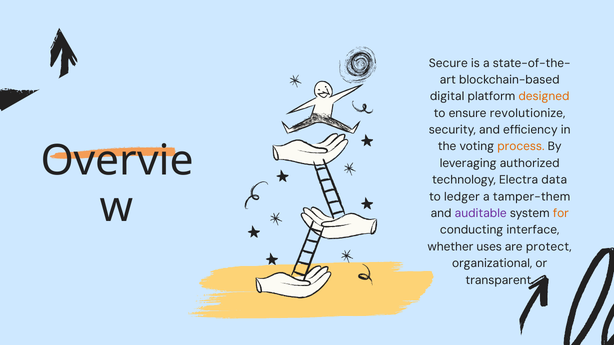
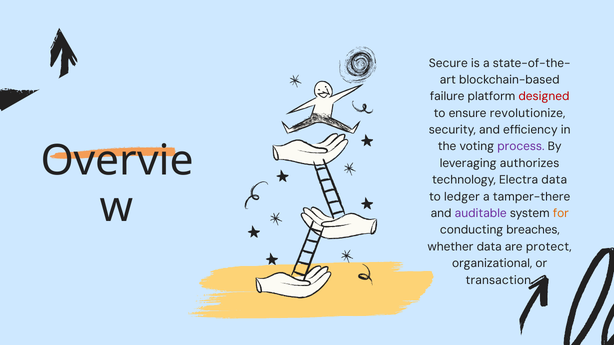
digital: digital -> failure (447, 97)
designed colour: orange -> red (544, 97)
process colour: orange -> purple (521, 147)
authorized: authorized -> authorizes (530, 163)
tamper-them: tamper-them -> tamper-there (532, 197)
interface: interface -> breaches (533, 230)
whether uses: uses -> data (489, 247)
transparent: transparent -> transaction (500, 280)
